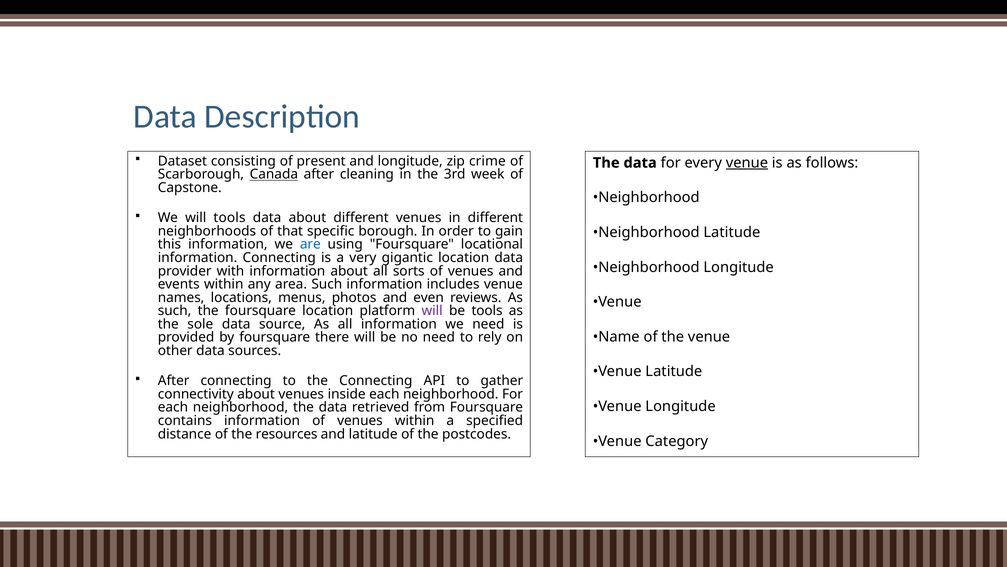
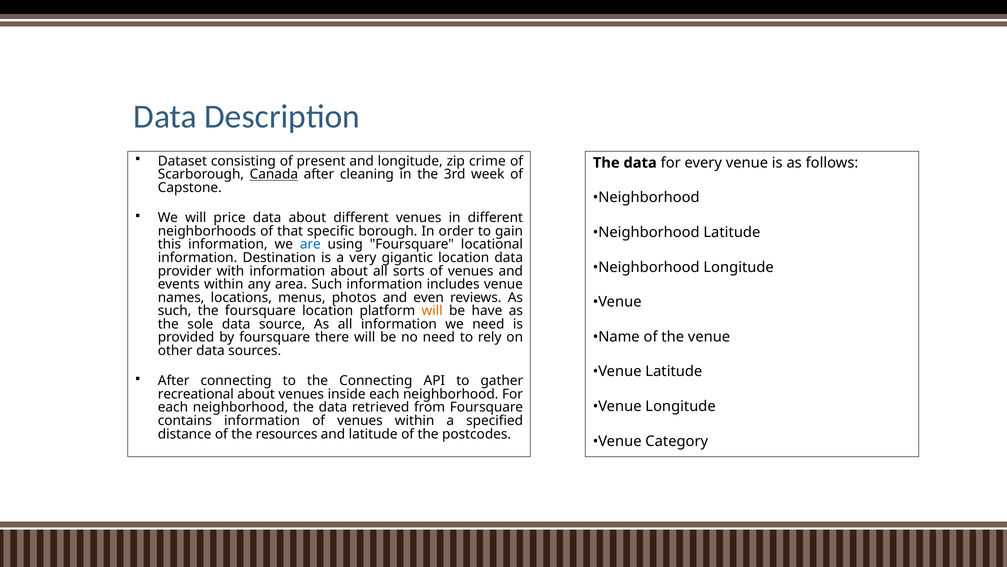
venue underline: present -> none (747, 163)
will tools: tools -> price (230, 218)
information Connecting: Connecting -> Destination (279, 258)
will colour: purple -> orange (432, 311)
be tools: tools -> have (487, 311)
connectivity: connectivity -> recreational (196, 394)
